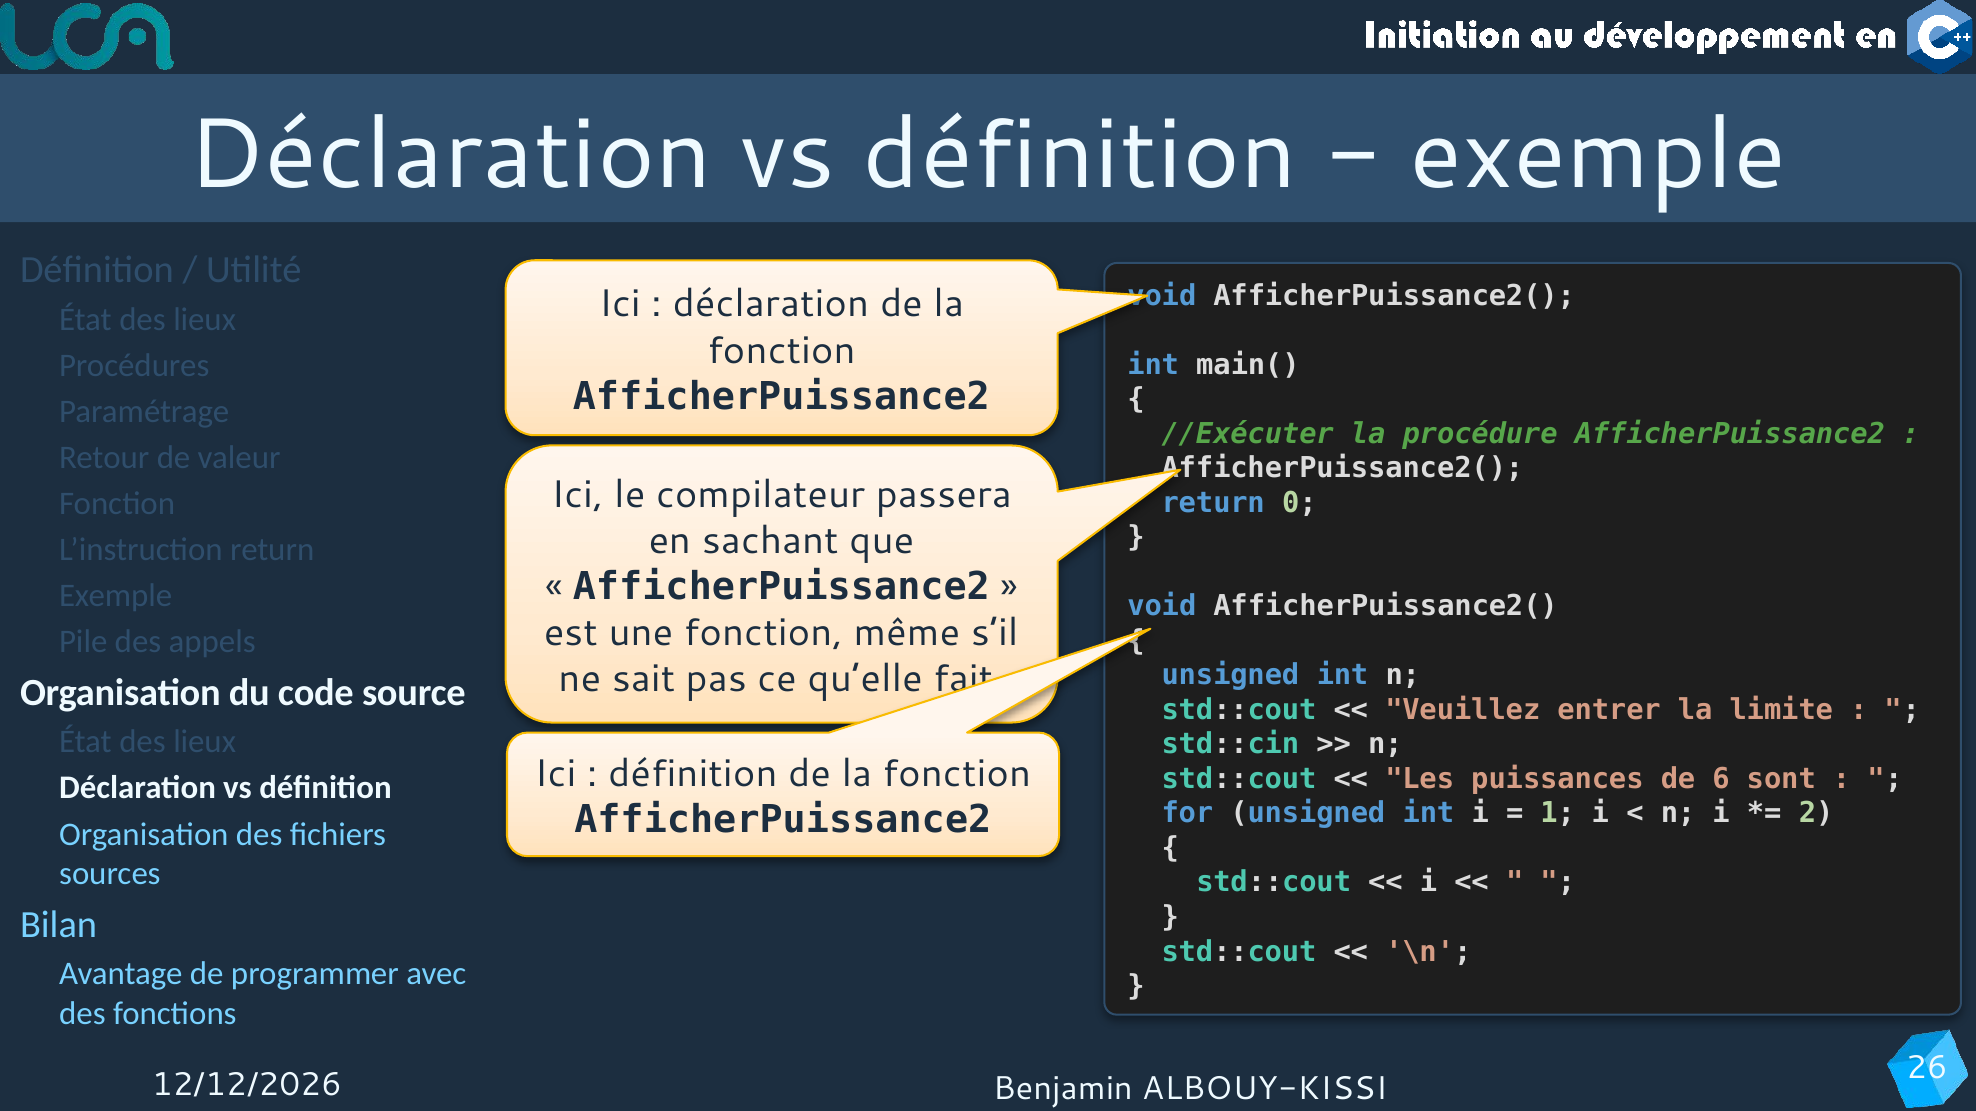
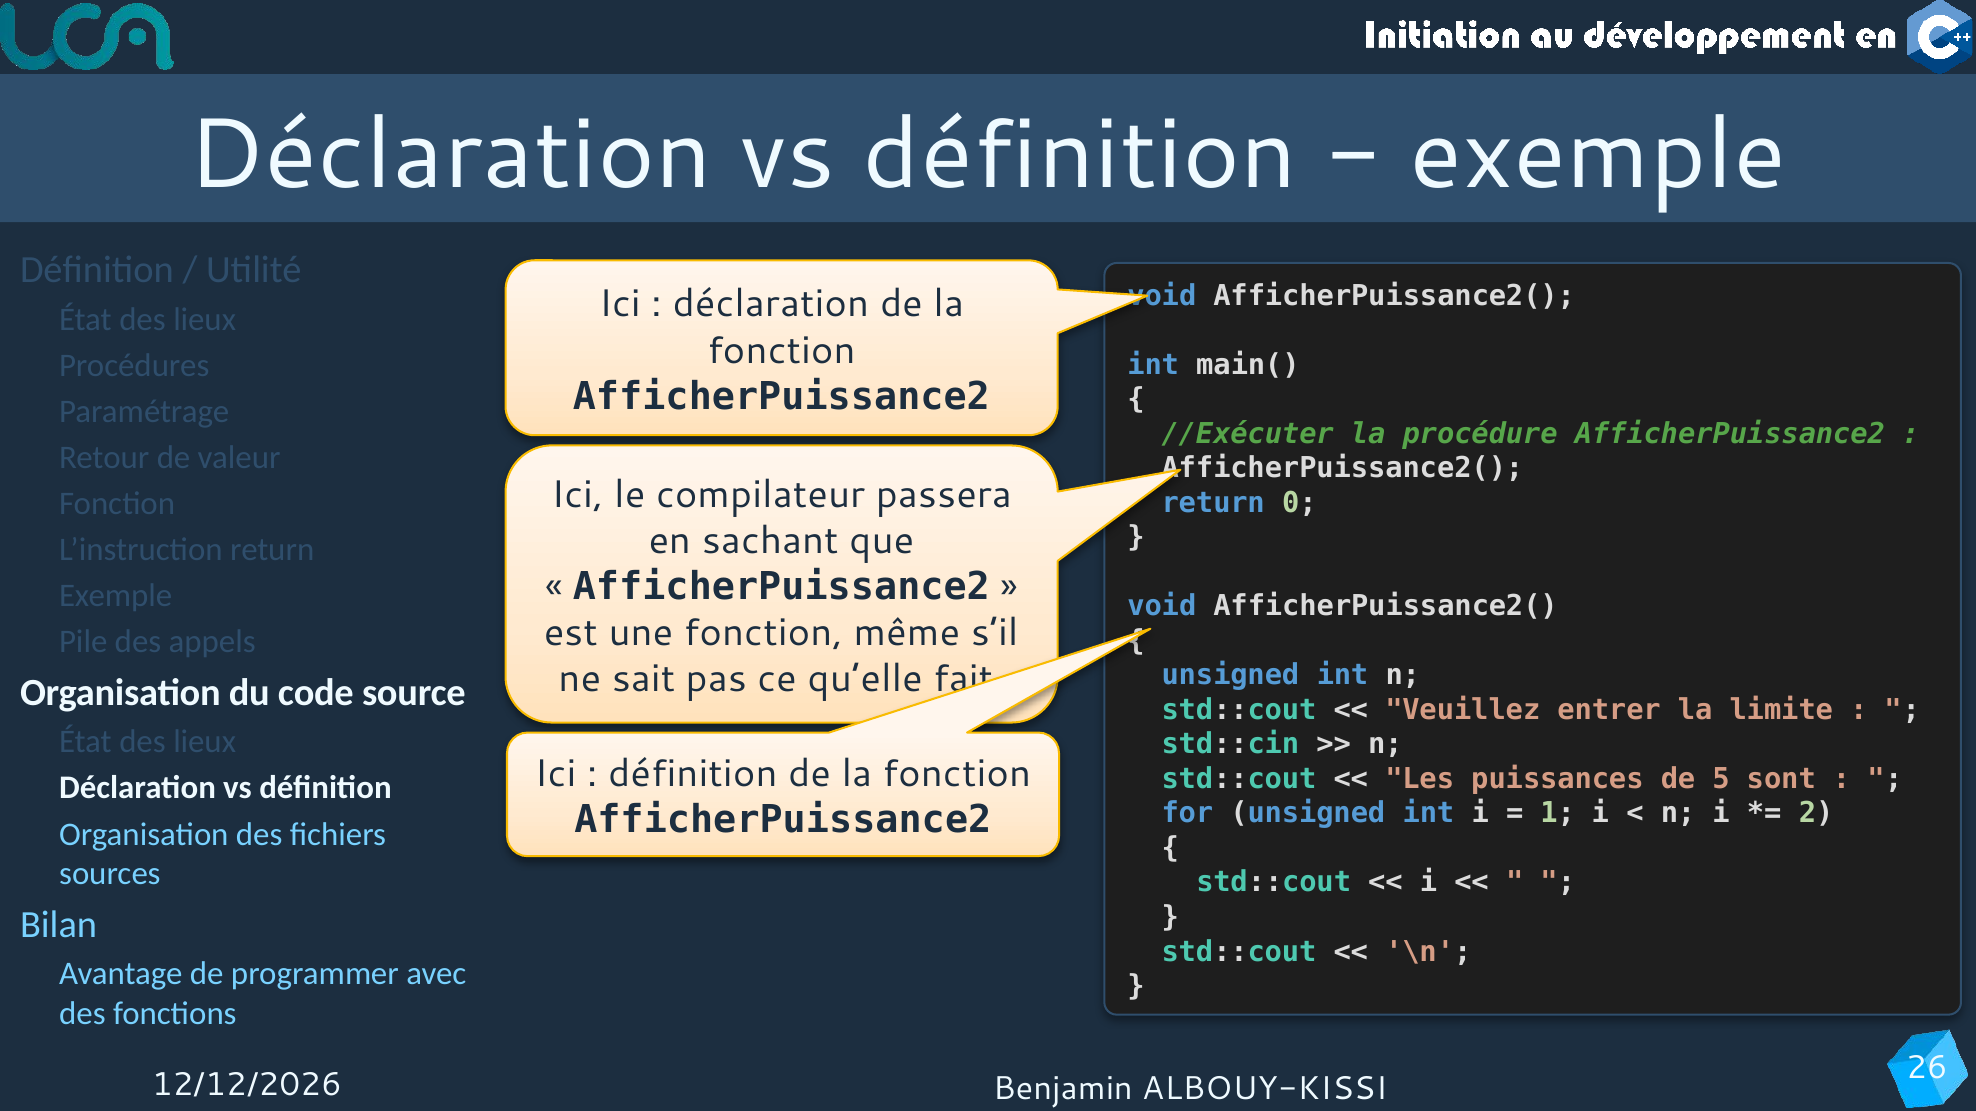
6: 6 -> 5 (1721, 779)
